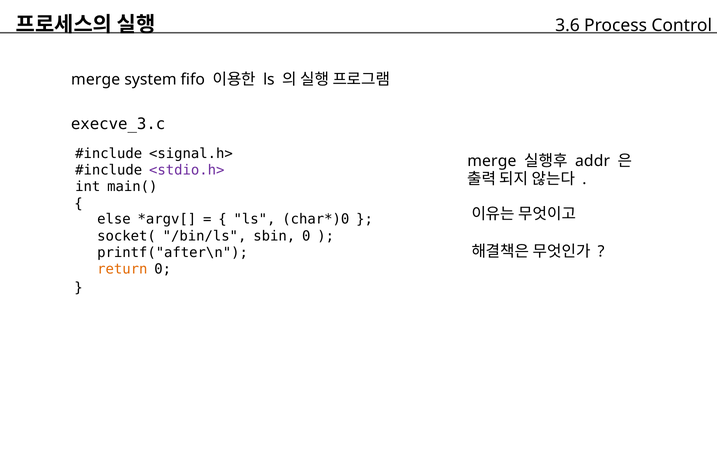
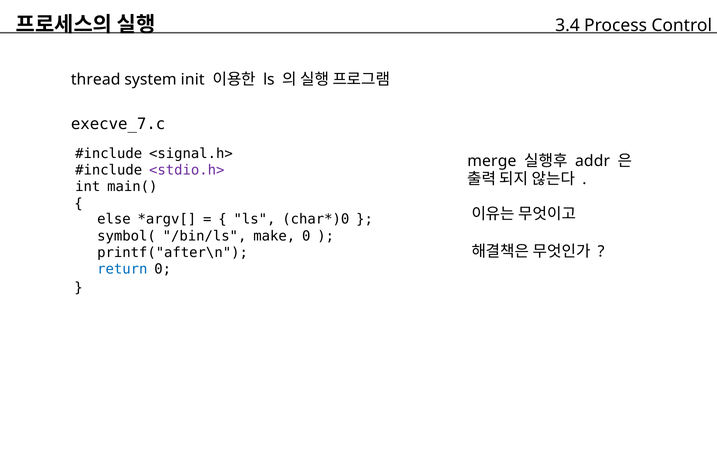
3.6: 3.6 -> 3.4 (568, 26)
merge: merge -> thread (96, 80)
fifo: fifo -> init (193, 80)
execve_3.c: execve_3.c -> execve_7.c (118, 124)
socket(: socket( -> symbol( (126, 236)
sbin: sbin -> make (274, 236)
return colour: orange -> blue (122, 269)
